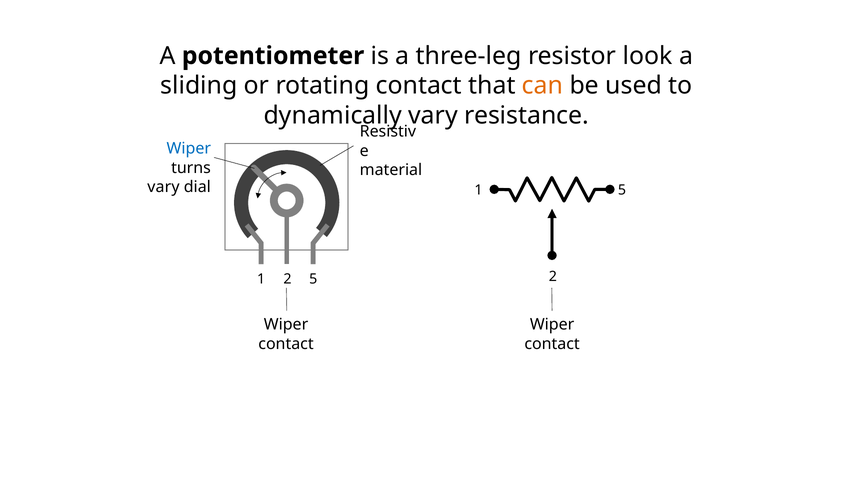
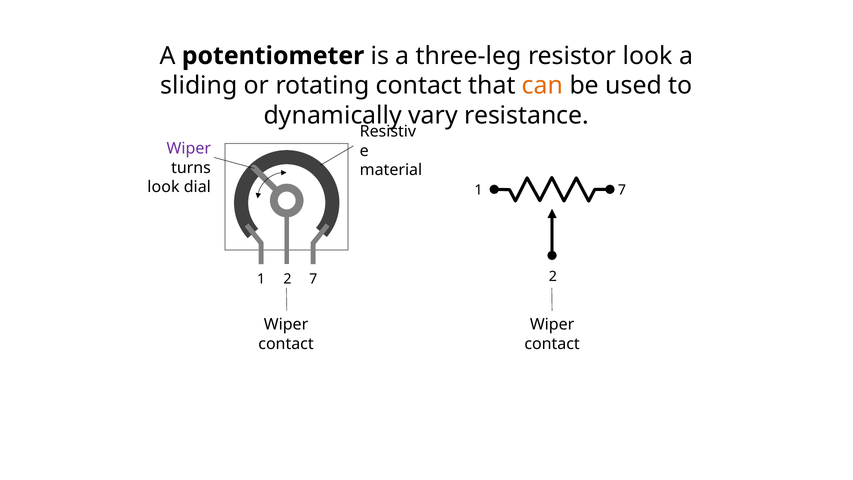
Wiper colour: blue -> purple (189, 149)
vary: vary -> look (163, 187)
5: 5 -> 7 (622, 190)
5: 5 -> 7 (313, 279)
